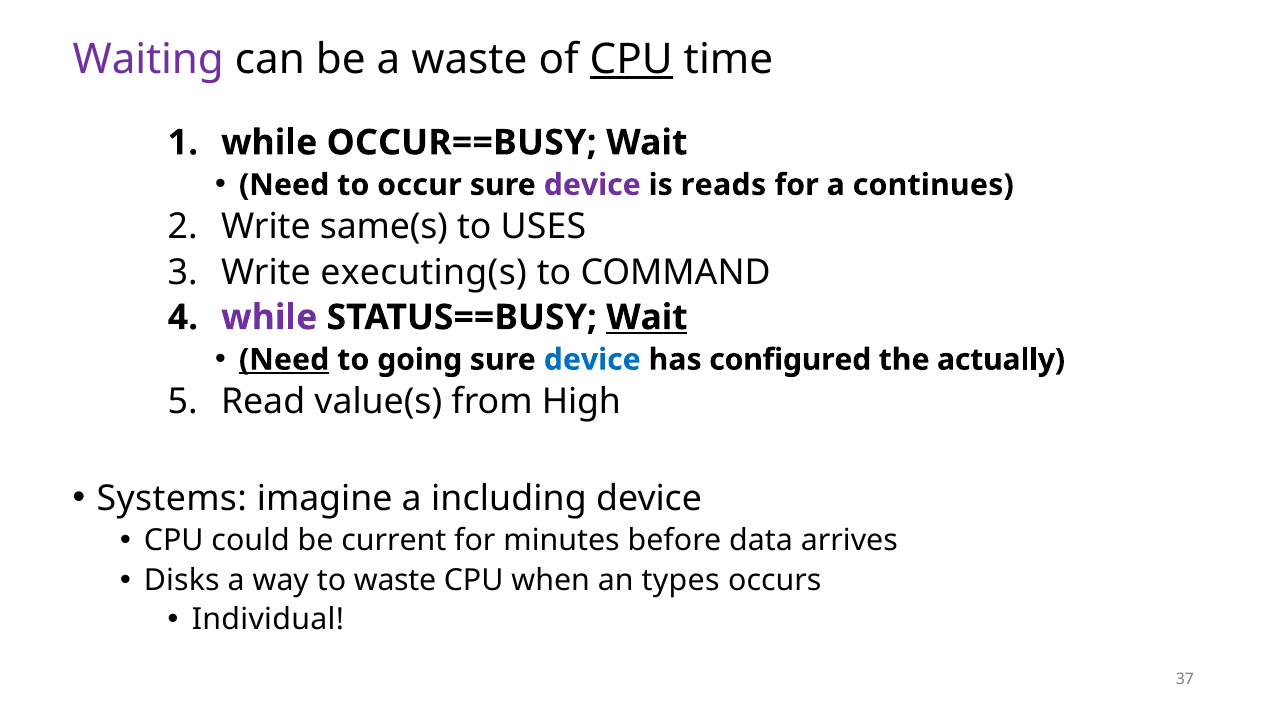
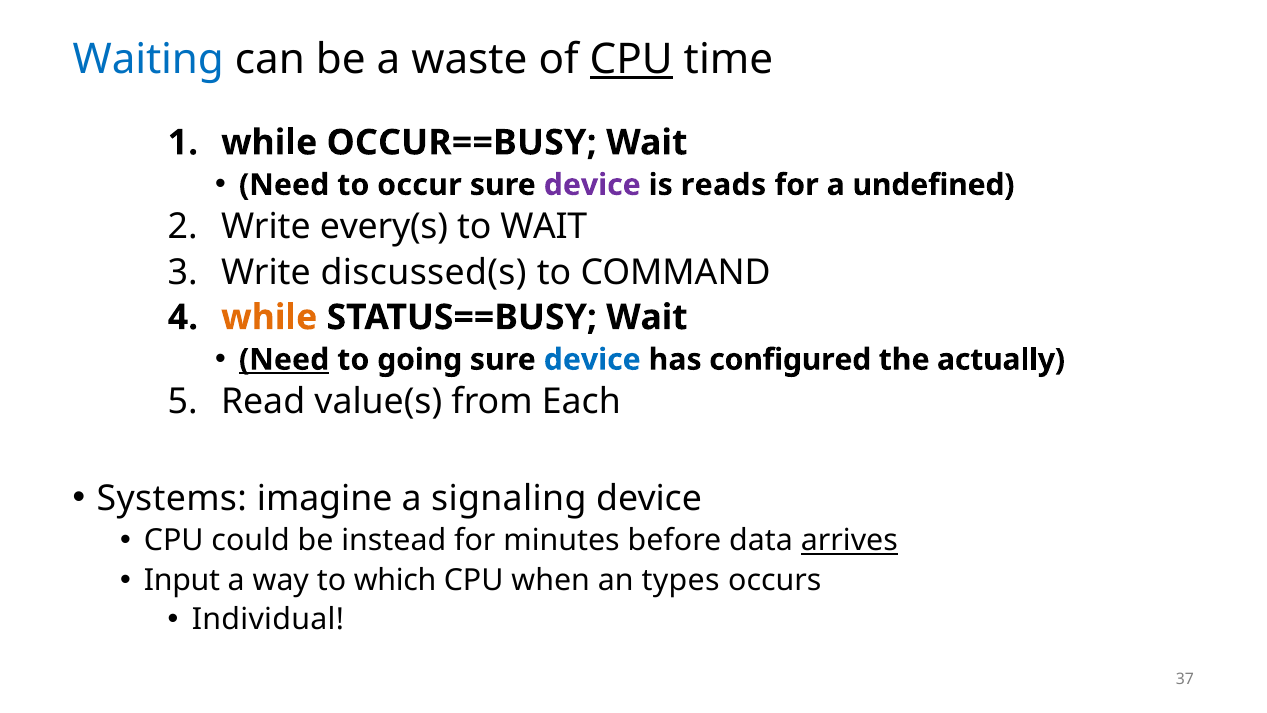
Waiting colour: purple -> blue (148, 59)
continues: continues -> undefined (933, 185)
same(s: same(s -> every(s (384, 227)
to USES: USES -> WAIT (544, 227)
executing(s: executing(s -> discussed(s (424, 272)
while colour: purple -> orange (269, 317)
Wait underline: present -> none (647, 317)
High: High -> Each (581, 402)
including: including -> signaling (509, 498)
current: current -> instead (394, 540)
arrives underline: none -> present (849, 540)
Disks: Disks -> Input (182, 580)
to waste: waste -> which (395, 580)
